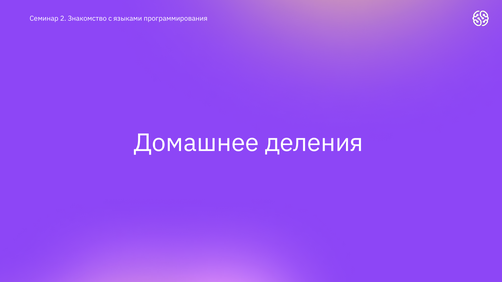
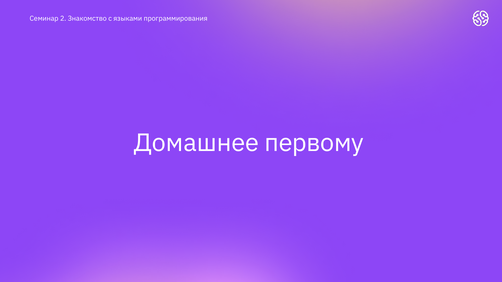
деления: деления -> первому (314, 143)
